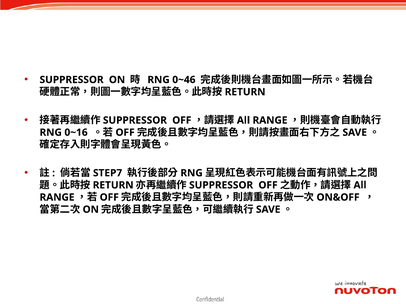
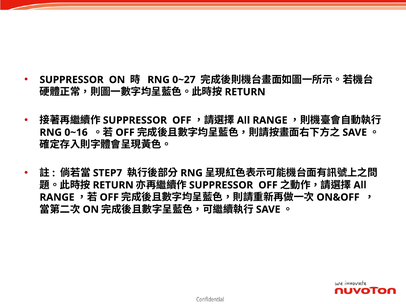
0~46: 0~46 -> 0~27 (184, 80)
